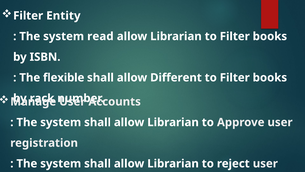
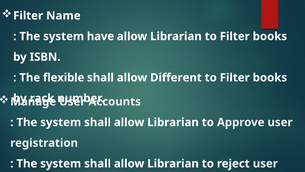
Entity: Entity -> Name (63, 16)
read: read -> have (101, 36)
